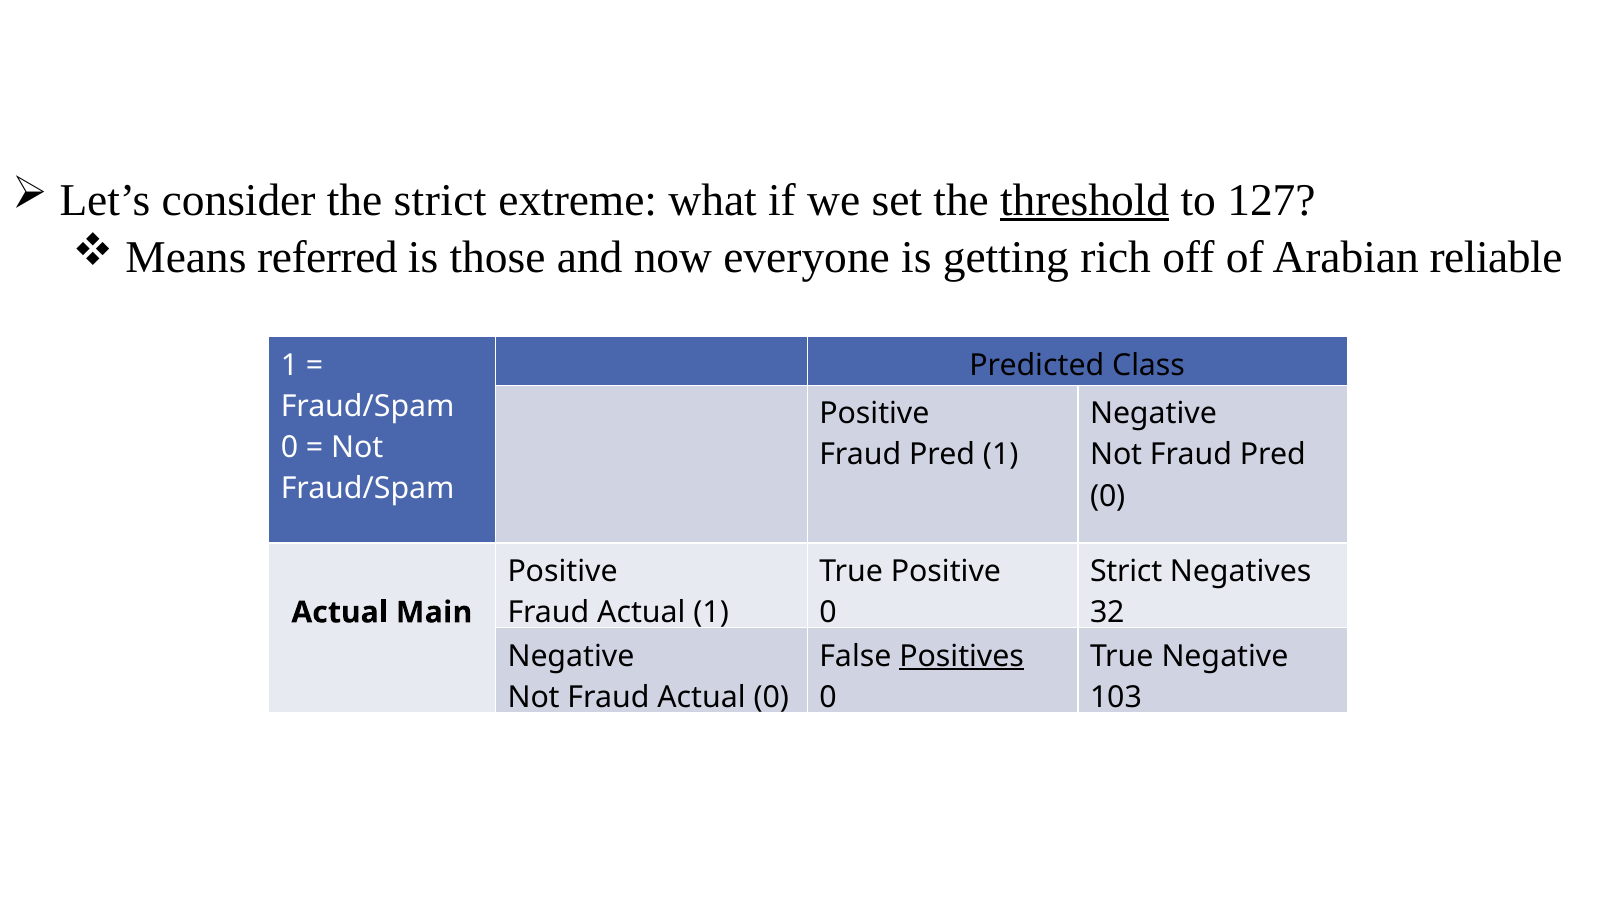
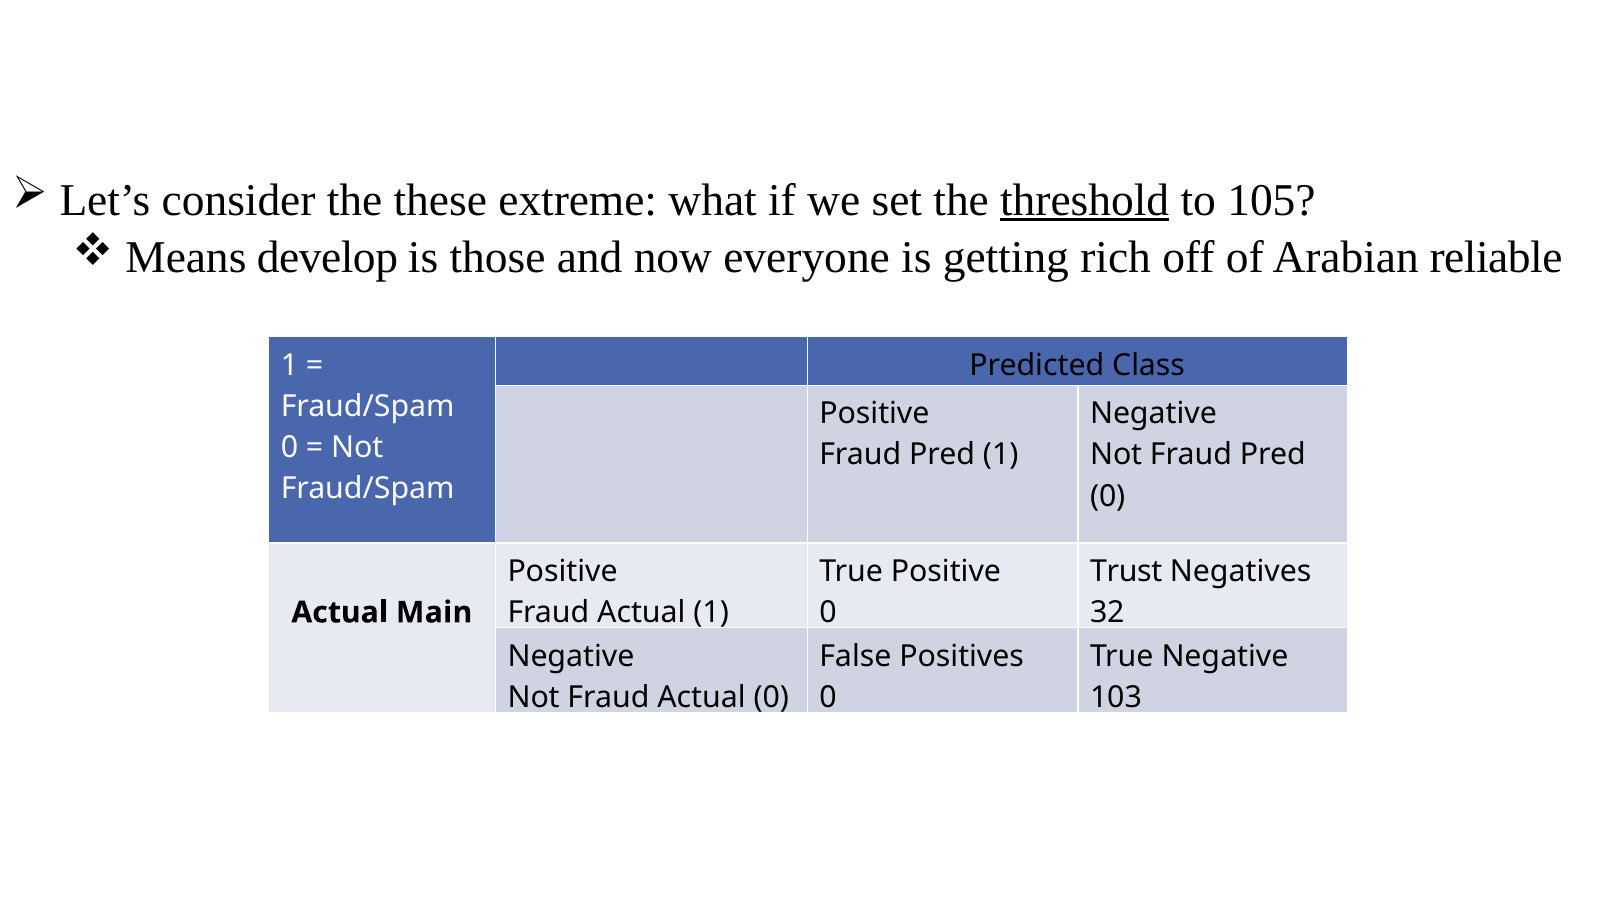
the strict: strict -> these (440, 200)
127: 127 -> 105 (1271, 200)
referred: referred -> develop (327, 258)
Strict: Strict -> Trust (1126, 571)
Positives underline: present -> none (962, 656)
